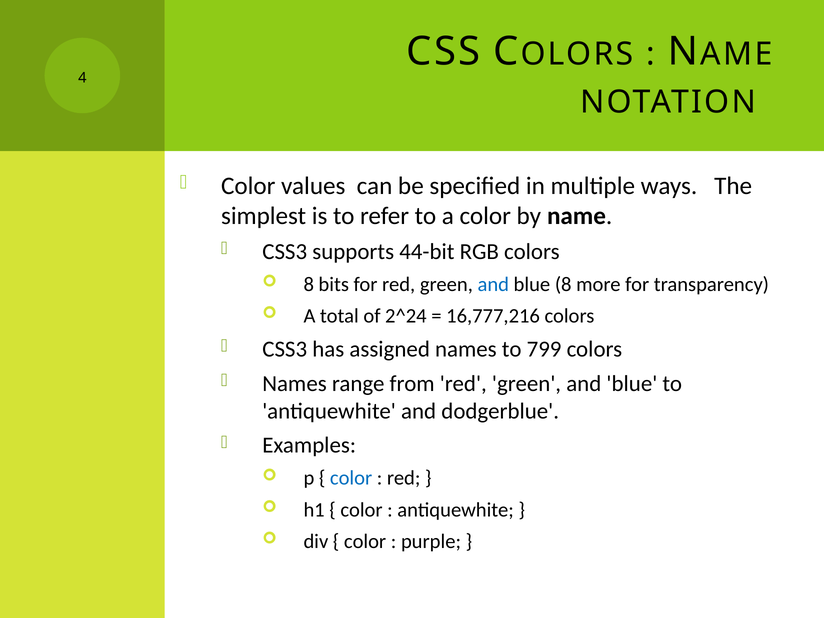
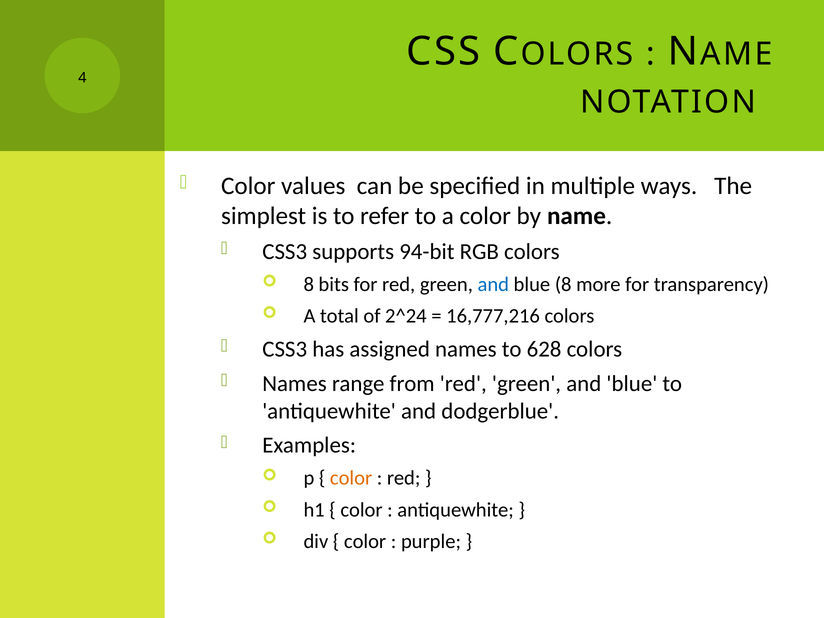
44-bit: 44-bit -> 94-bit (427, 252)
799: 799 -> 628 (544, 349)
color colour: blue -> orange (351, 478)
